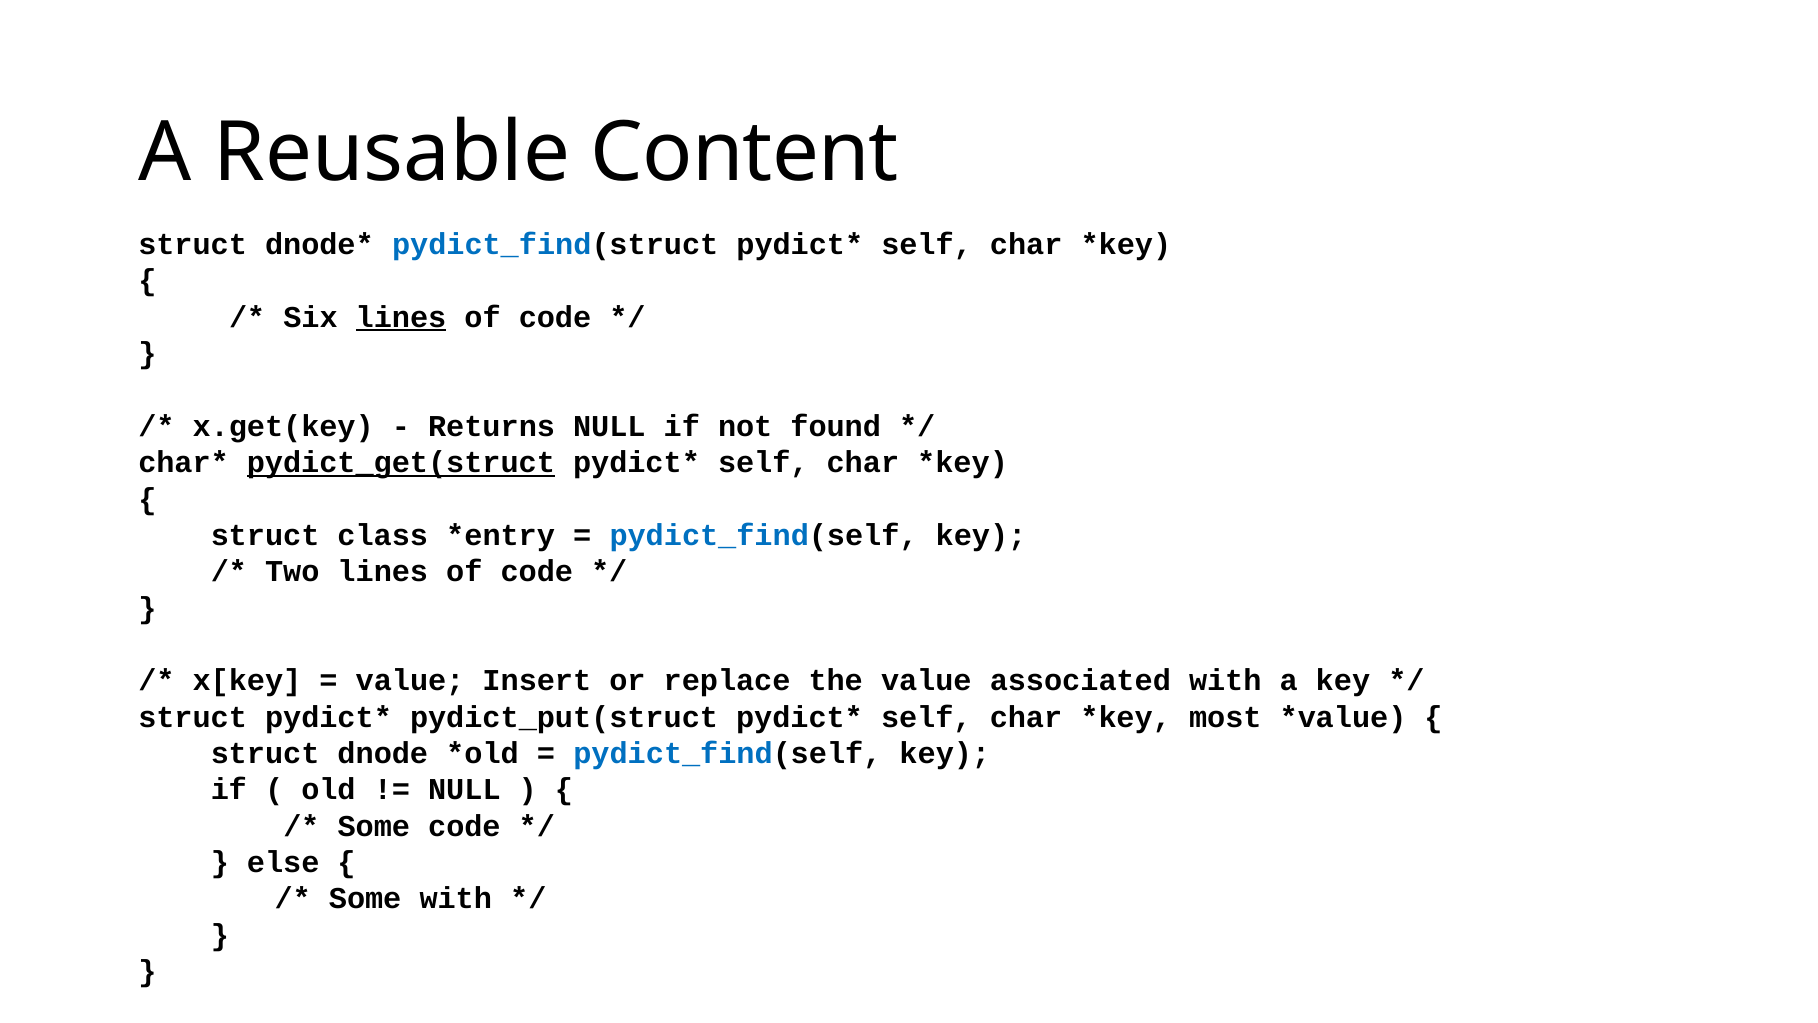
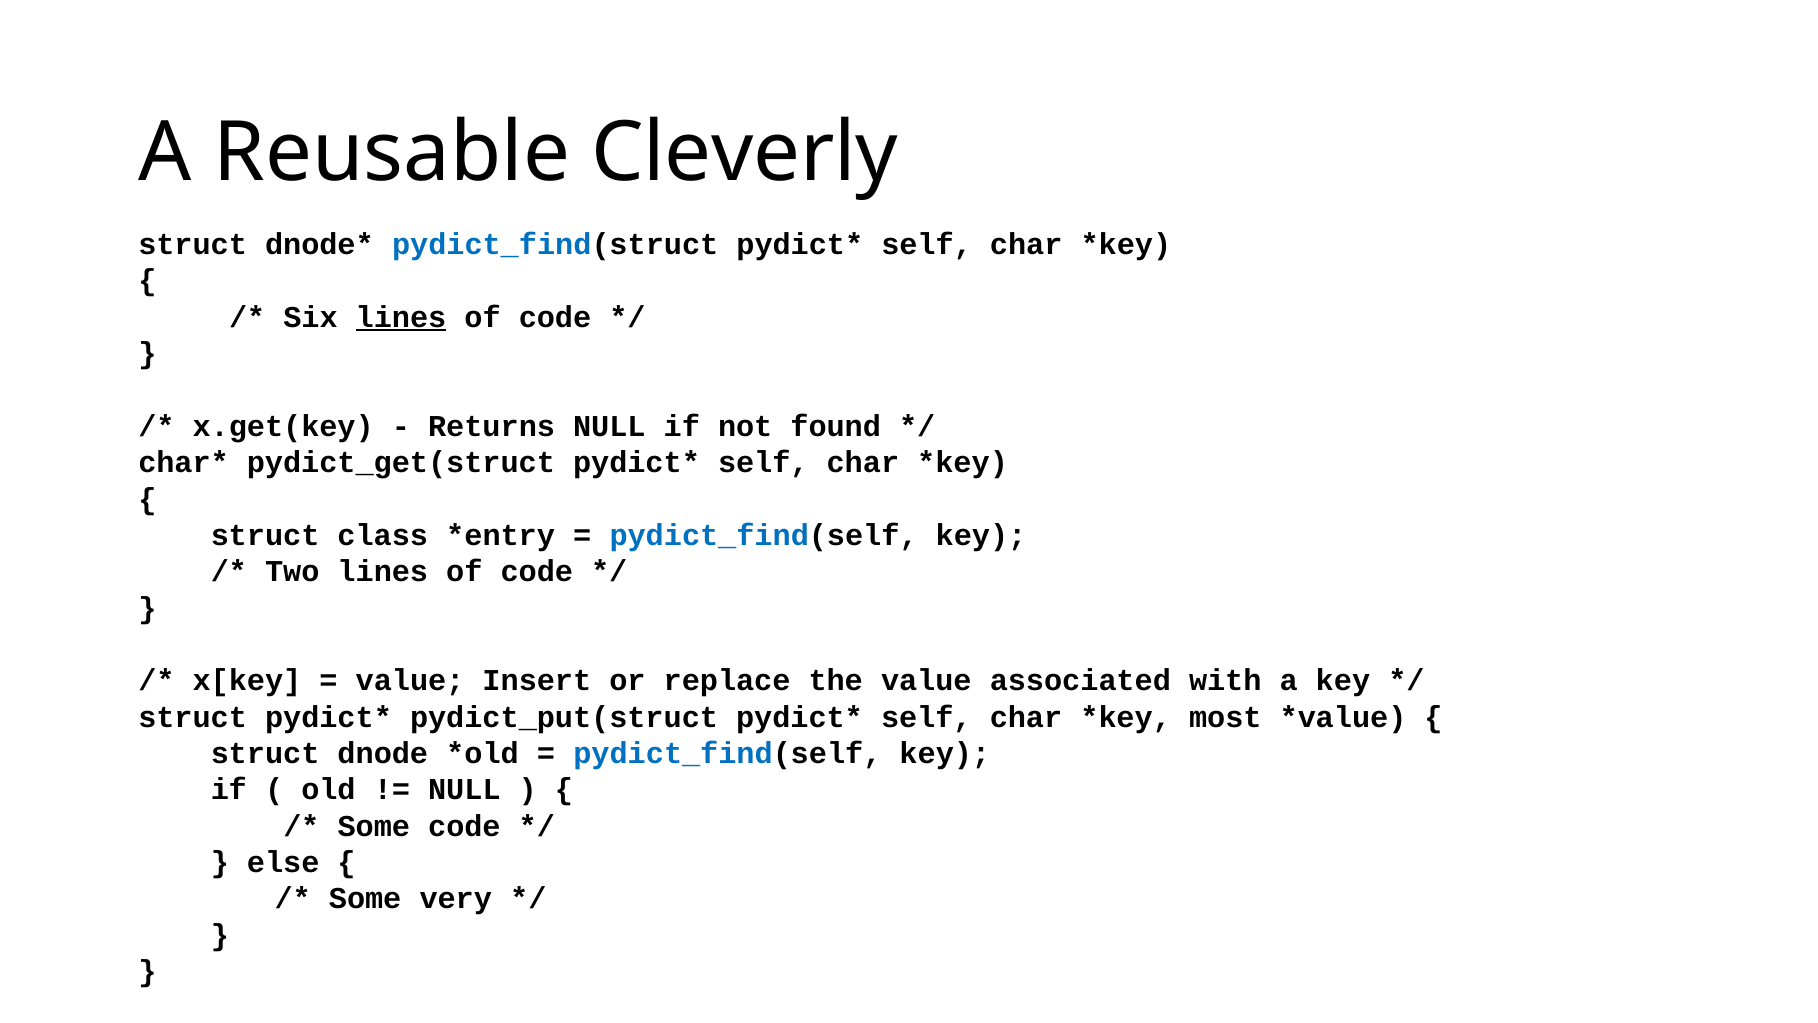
Content: Content -> Cleverly (745, 153)
pydict_get(struct underline: present -> none (401, 463)
Some with: with -> very (456, 899)
